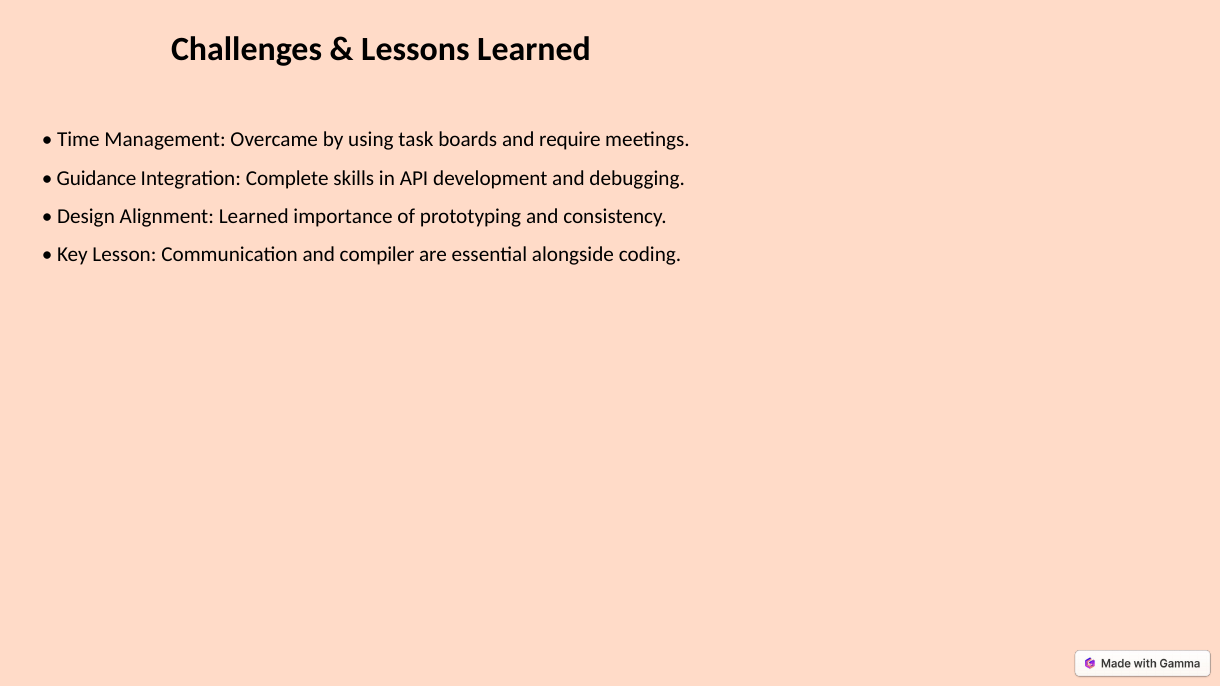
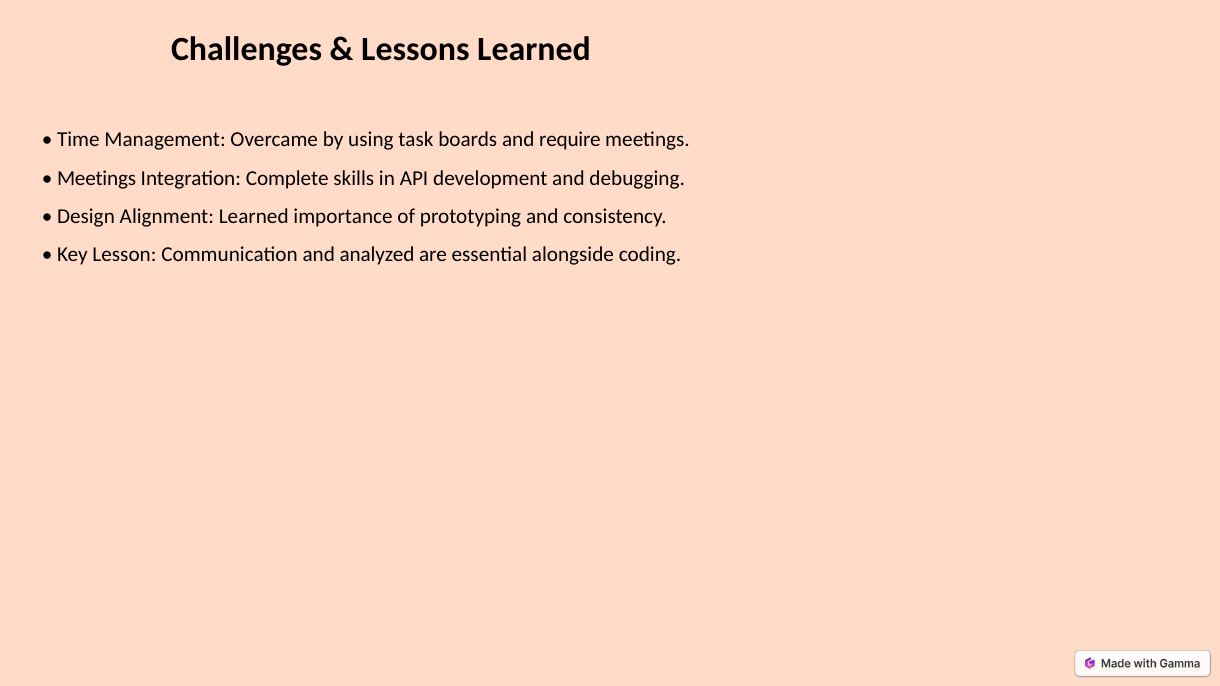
Guidance: Guidance -> Meetings (97, 178)
compiler: compiler -> analyzed (377, 254)
